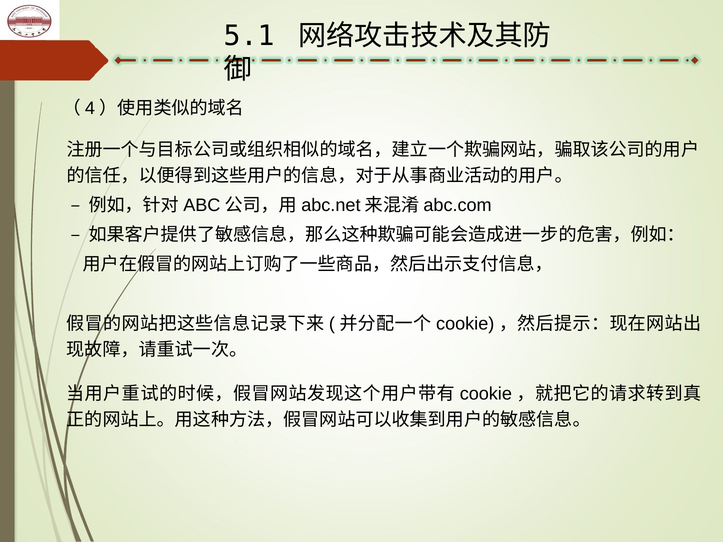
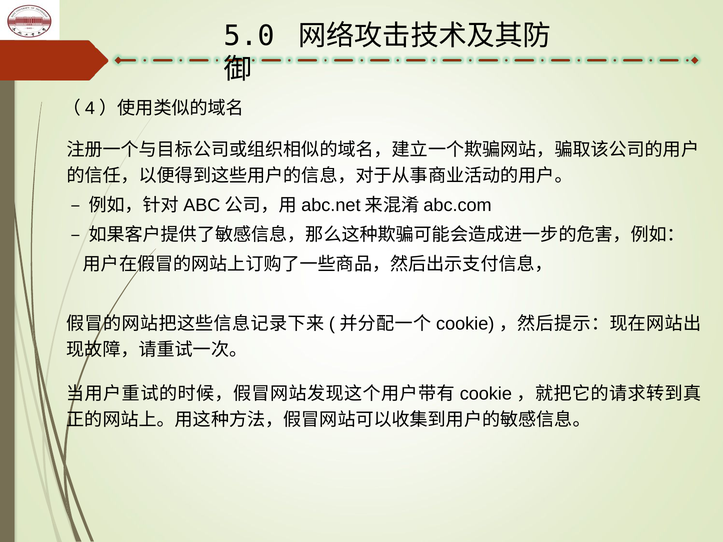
5.1: 5.1 -> 5.0 (249, 36)
